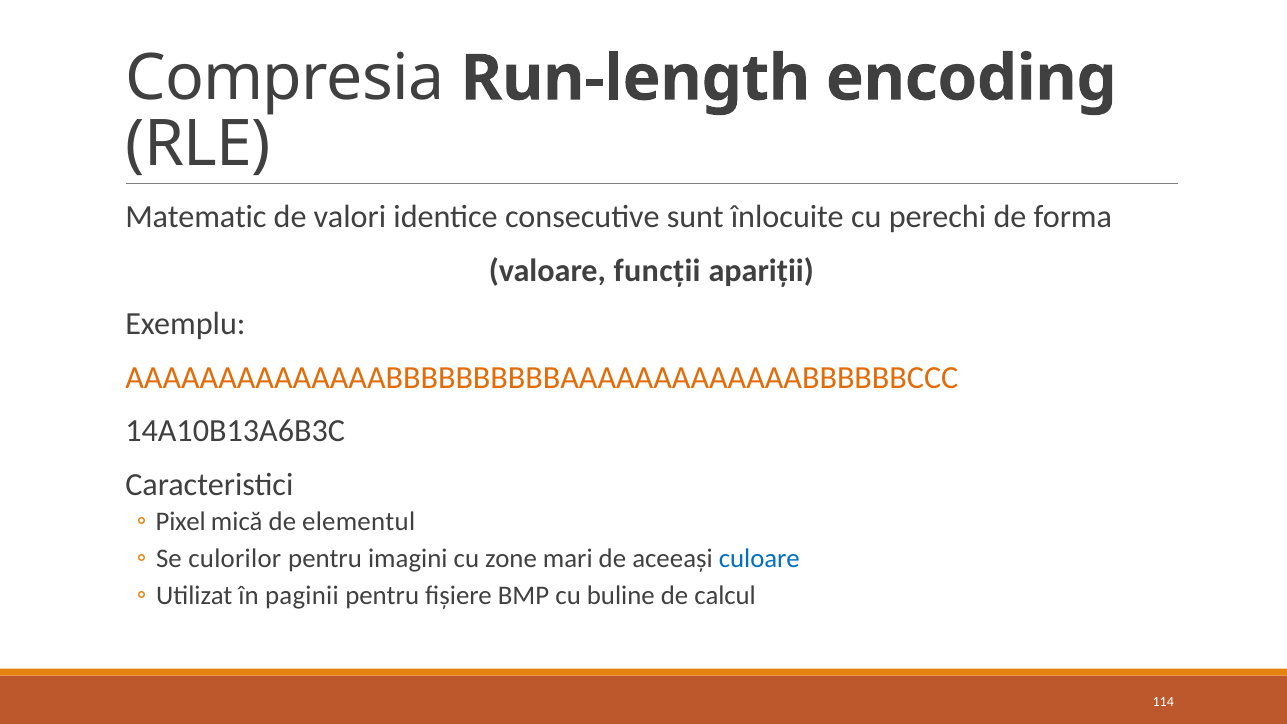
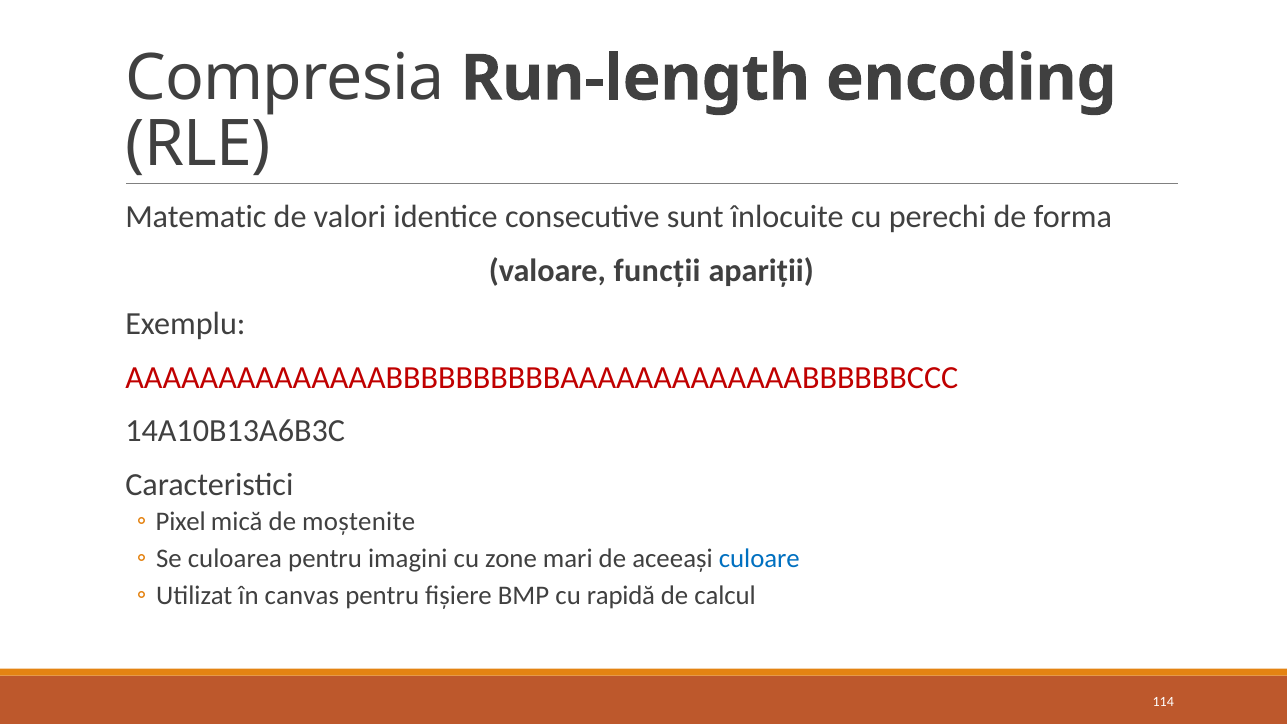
AAAAAAAAAAAAAABBBBBBBBBBAAAAAAAAAAAAABBBBBBCCC colour: orange -> red (542, 377)
elementul: elementul -> moștenite (359, 522)
culorilor: culorilor -> culoarea (235, 559)
paginii: paginii -> canvas (302, 596)
buline: buline -> rapidă (621, 596)
